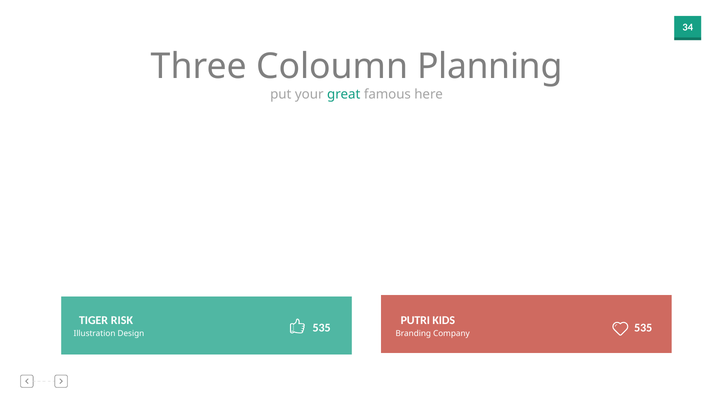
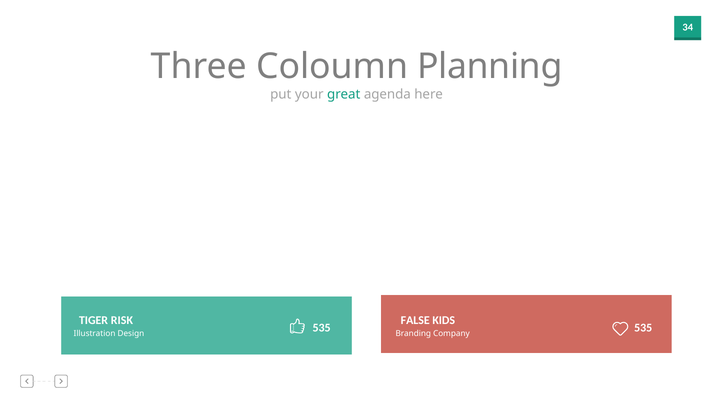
famous: famous -> agenda (387, 94)
PUTRI: PUTRI -> FALSE (415, 320)
